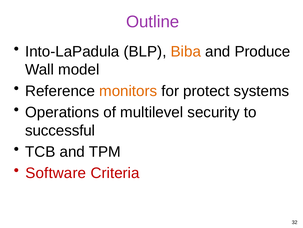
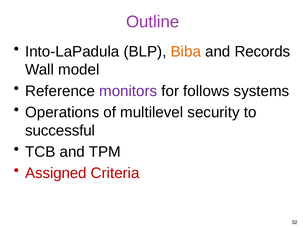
Produce: Produce -> Records (262, 51)
monitors colour: orange -> purple (128, 91)
protect: protect -> follows (206, 91)
Software: Software -> Assigned (56, 173)
